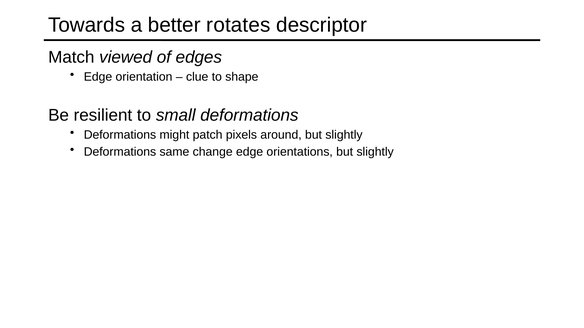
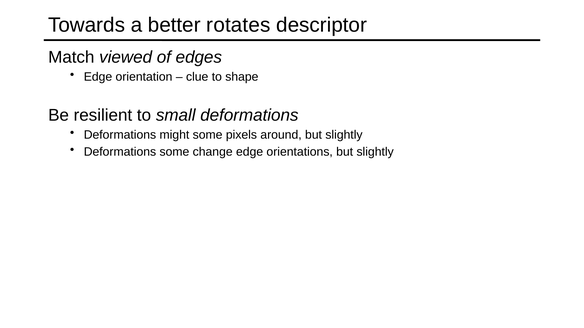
might patch: patch -> some (208, 135)
Deformations same: same -> some (174, 152)
